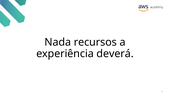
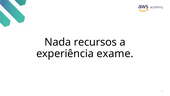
deverá: deverá -> exame (115, 53)
